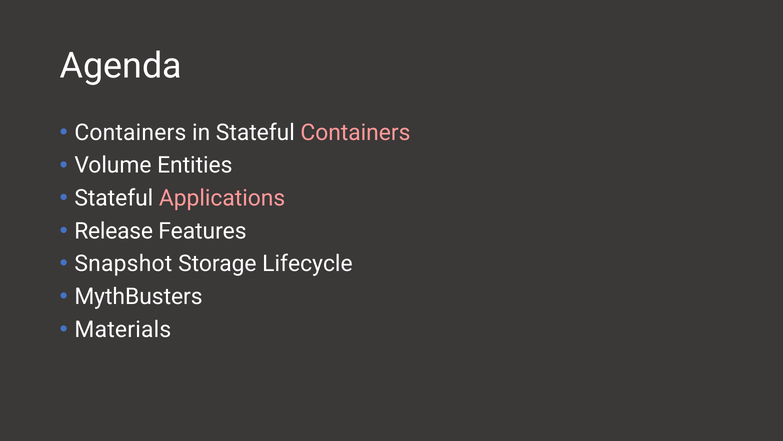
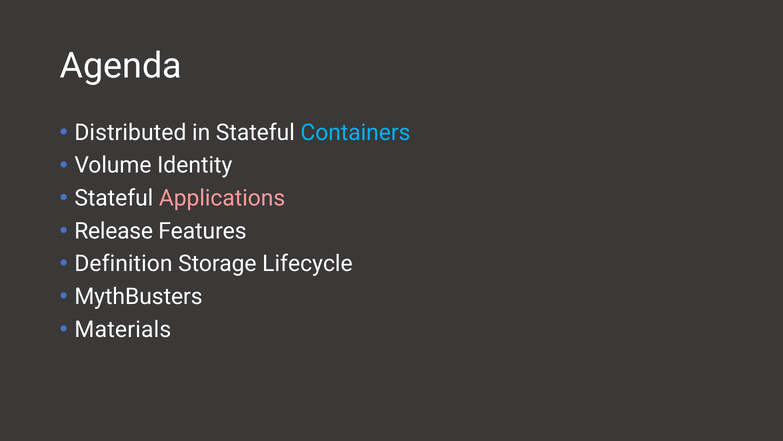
Containers: Containers -> Distributed (130, 132)
Containers colour: pink -> light blue (355, 132)
Entities: Entities -> Identity (195, 165)
Snapshot: Snapshot -> Definition (123, 263)
